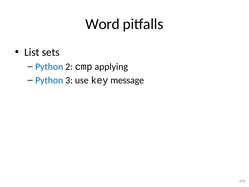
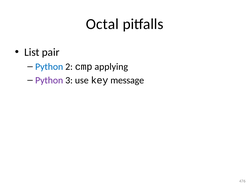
Word: Word -> Octal (102, 24)
sets: sets -> pair (51, 52)
Python colour: blue -> purple (49, 80)
